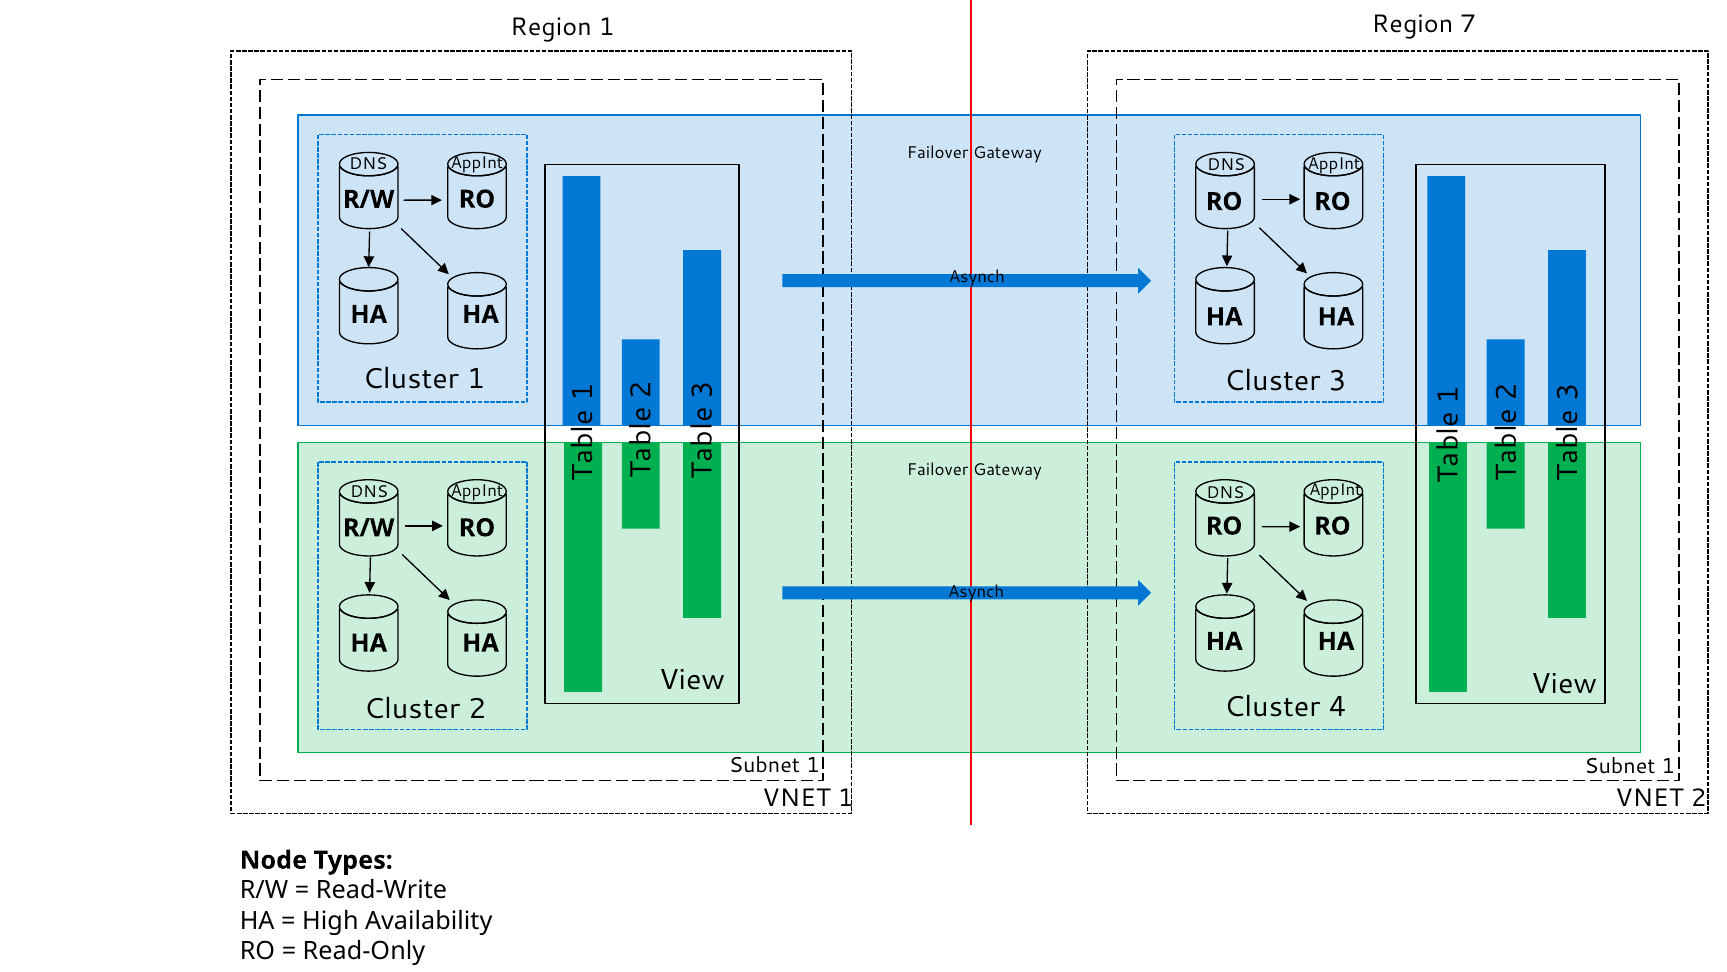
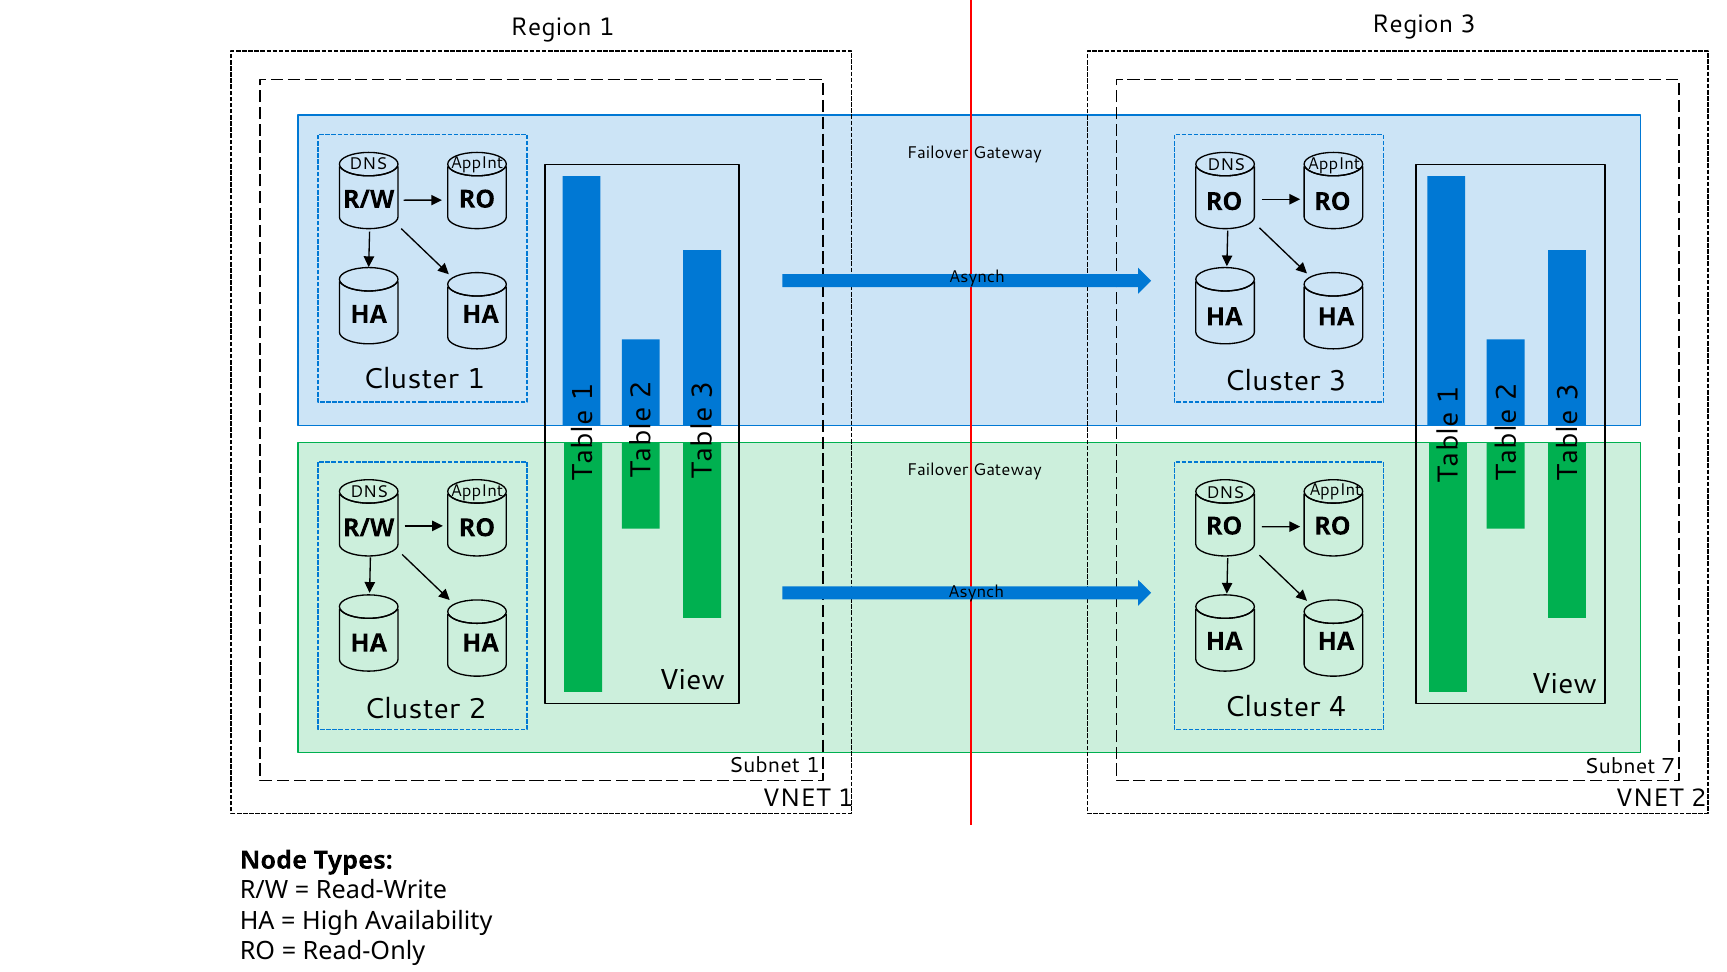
Region 7: 7 -> 3 (1468, 24)
1 Subnet 1: 1 -> 7 (1668, 766)
